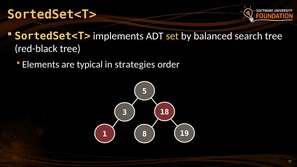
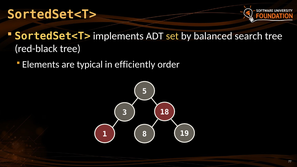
strategies: strategies -> efficiently (135, 65)
